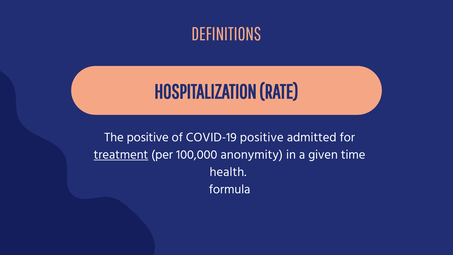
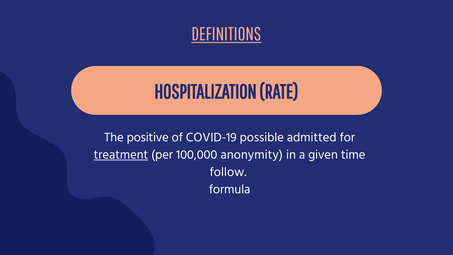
DEFINITIONS underline: none -> present (226, 34)
COVID-19 positive: positive -> possible (262, 137)
health: health -> follow (228, 172)
